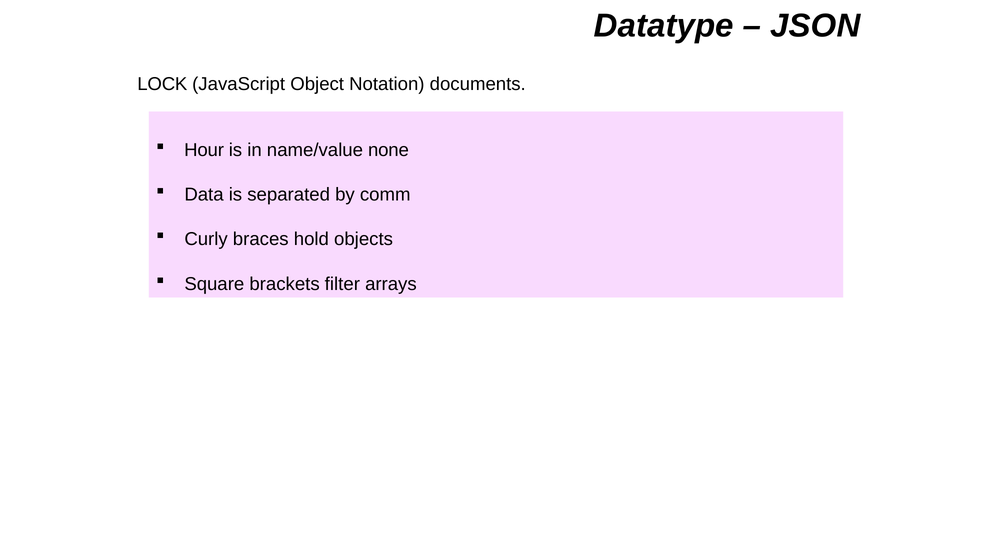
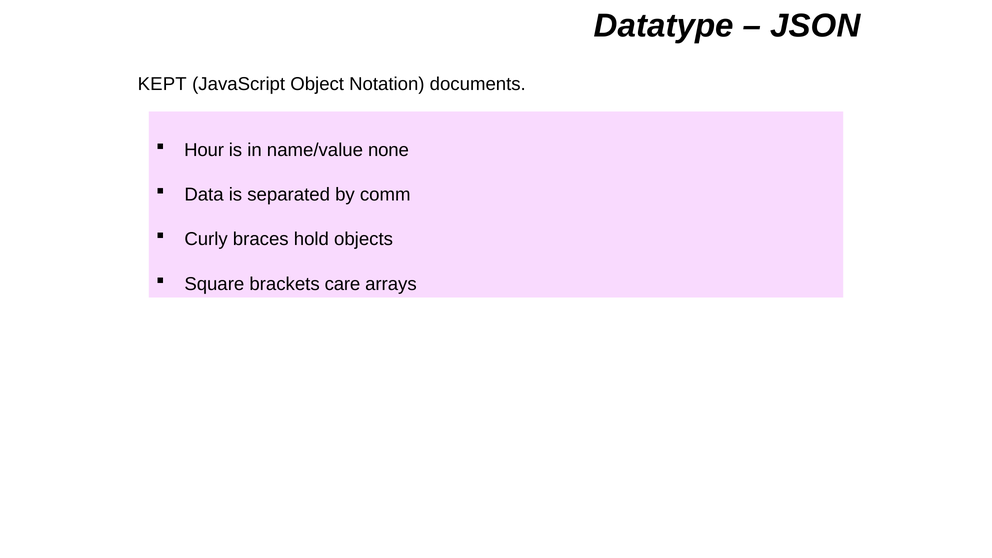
LOCK: LOCK -> KEPT (162, 84)
filter: filter -> care (342, 284)
